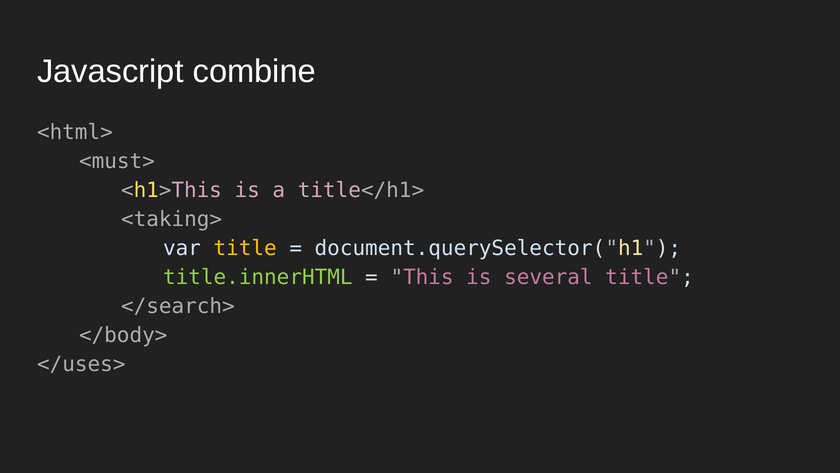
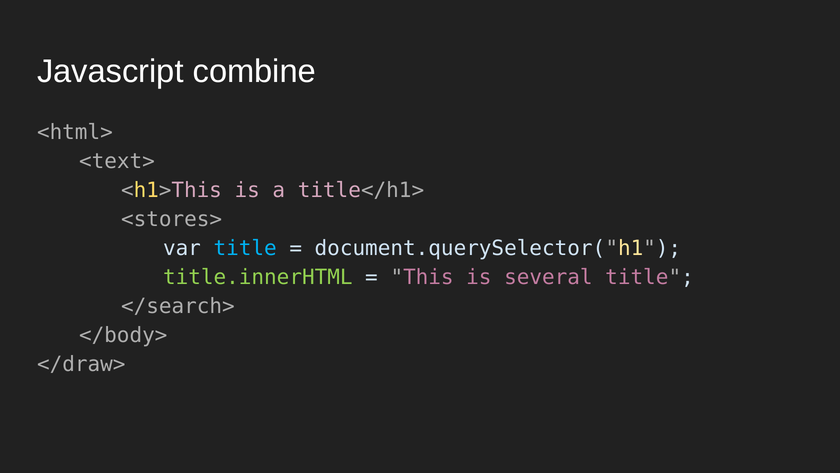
<must>: <must> -> <text> (117, 161)
<taking>: <taking> -> <stores> (172, 219)
title colour: yellow -> light blue (245, 248)
</uses>: </uses> -> </draw> (81, 364)
